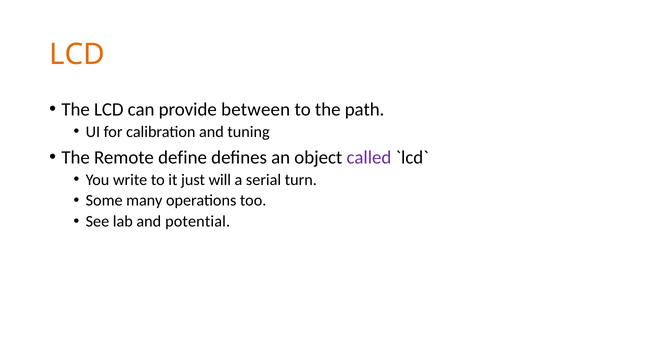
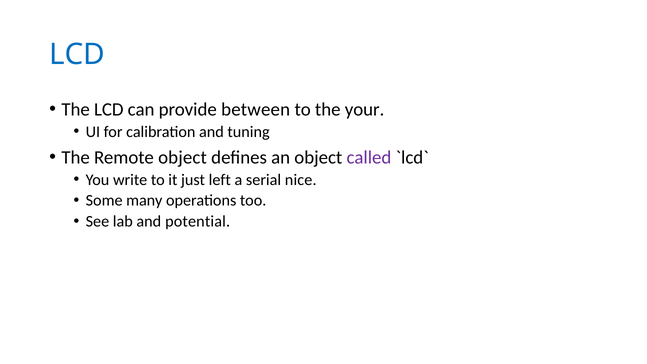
LCD colour: orange -> blue (77, 54)
path: path -> your (365, 109)
Remote define: define -> object (182, 157)
will: will -> left (220, 180)
turn: turn -> nice (301, 180)
